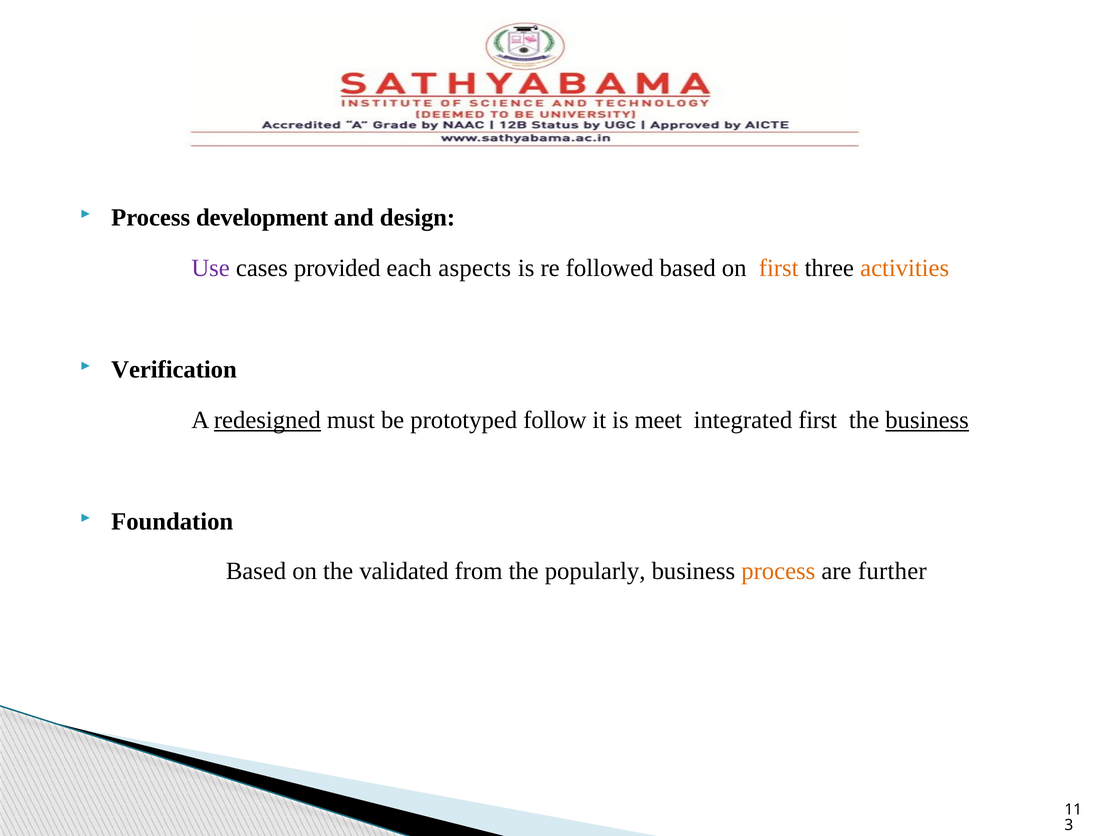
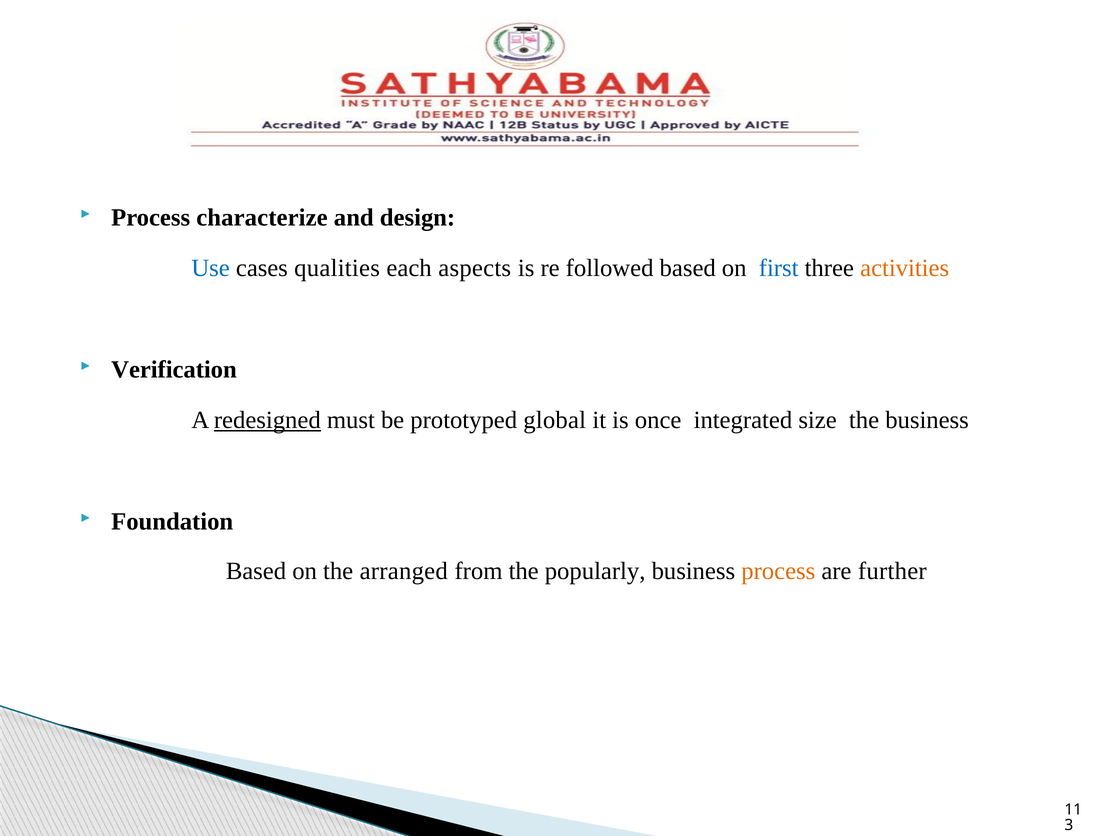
development: development -> characterize (262, 217)
Use colour: purple -> blue (211, 268)
provided: provided -> qualities (337, 268)
first colour: orange -> blue (779, 268)
follow: follow -> global (555, 420)
meet: meet -> once (658, 420)
integrated first: first -> size (818, 420)
business underline: present -> none (927, 420)
validated: validated -> arranged (404, 571)
